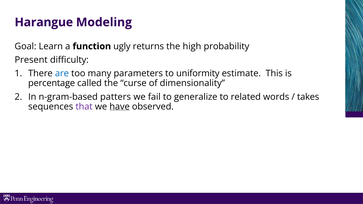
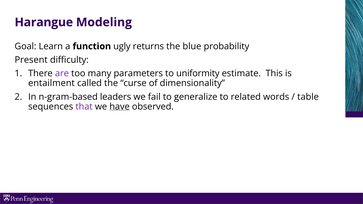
high: high -> blue (192, 46)
are colour: blue -> purple (62, 74)
percentage: percentage -> entailment (51, 83)
patters: patters -> leaders (116, 97)
takes: takes -> table (308, 97)
